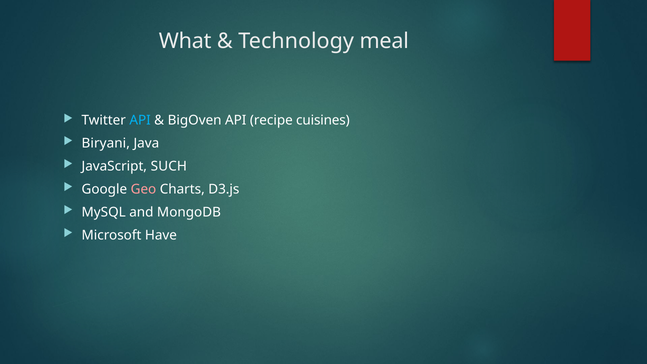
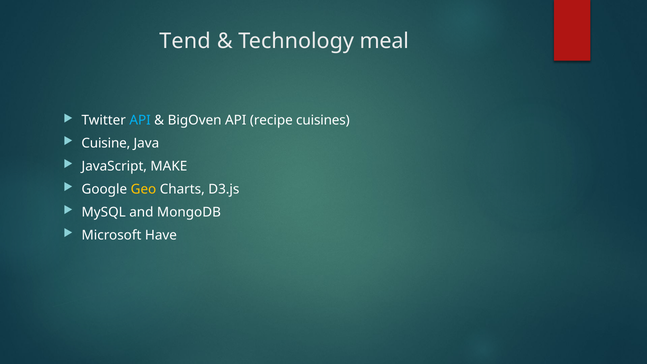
What: What -> Tend (185, 41)
Biryani: Biryani -> Cuisine (106, 143)
SUCH: SUCH -> MAKE (169, 166)
Geo colour: pink -> yellow (143, 189)
